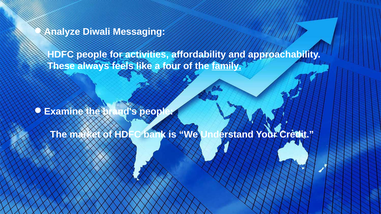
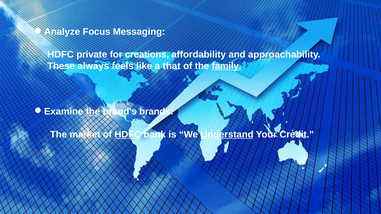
Diwali: Diwali -> Focus (97, 32)
HDFC people: people -> private (92, 55)
activities: activities -> creations (147, 55)
four: four -> that (172, 66)
brand's people: people -> brands (156, 112)
HDFC underline: none -> present (128, 135)
Understand underline: none -> present (227, 135)
